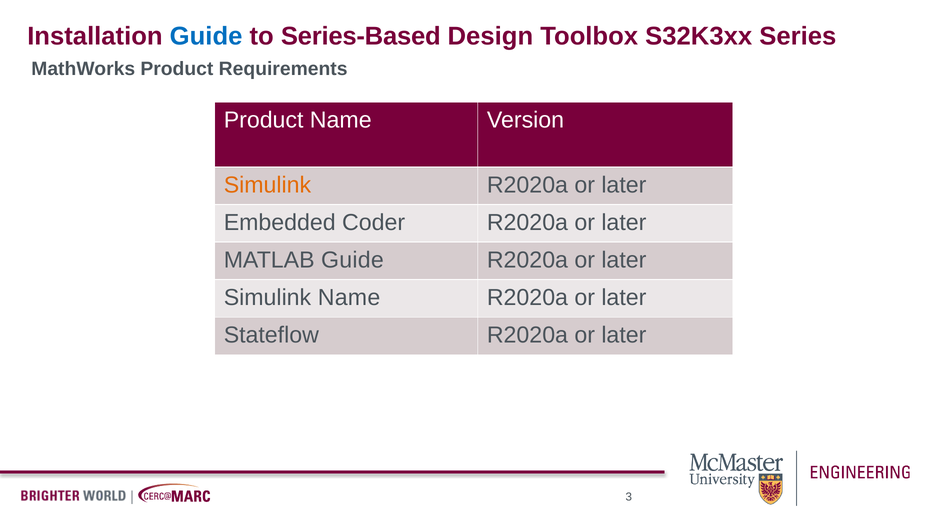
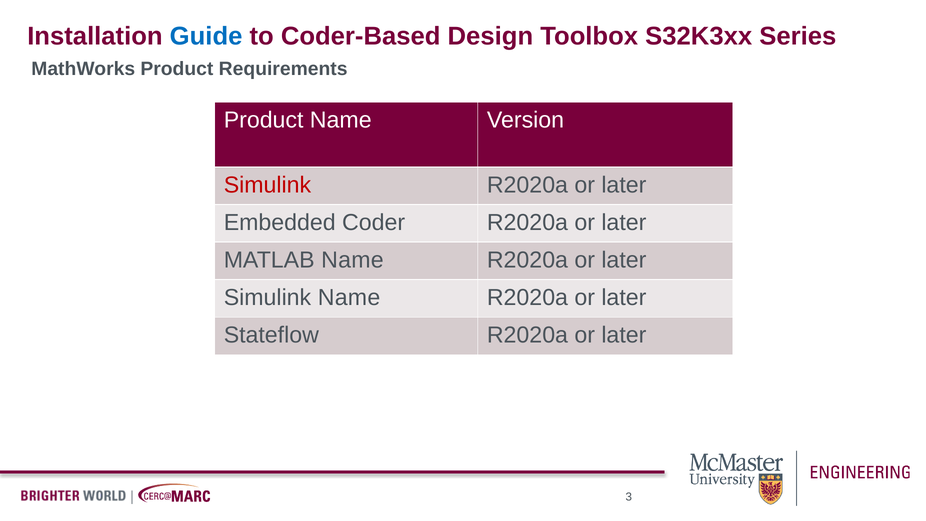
Series-Based: Series-Based -> Coder-Based (361, 36)
Simulink colour: orange -> red (267, 185)
MATLAB Guide: Guide -> Name (352, 260)
